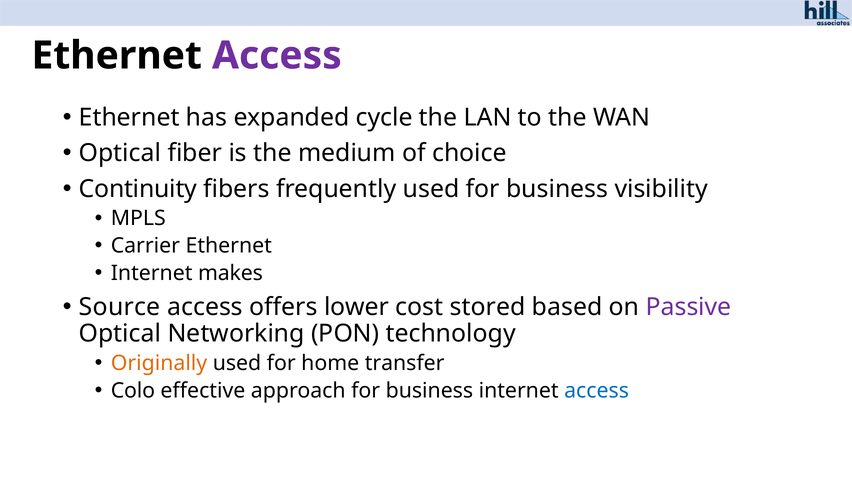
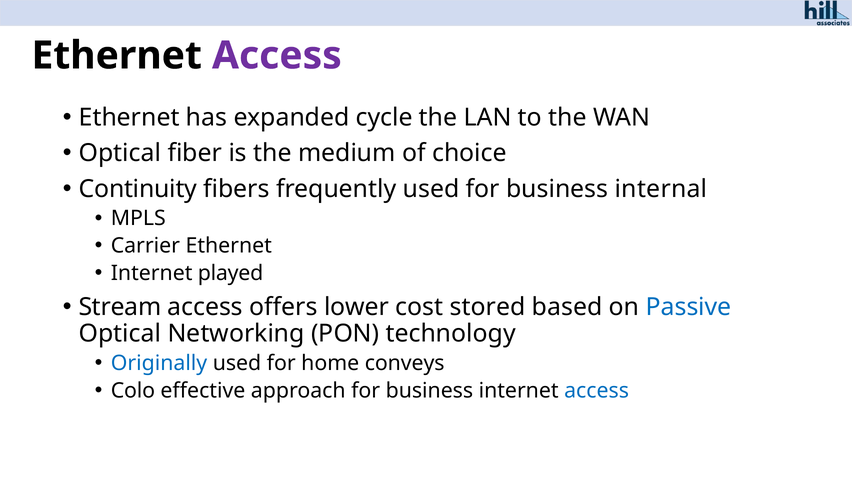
visibility: visibility -> internal (661, 189)
makes: makes -> played (231, 273)
Source: Source -> Stream (120, 307)
Passive colour: purple -> blue (689, 307)
Originally colour: orange -> blue (159, 363)
transfer: transfer -> conveys (405, 363)
